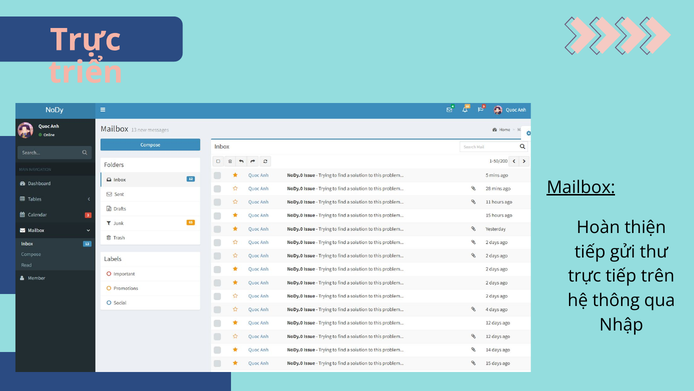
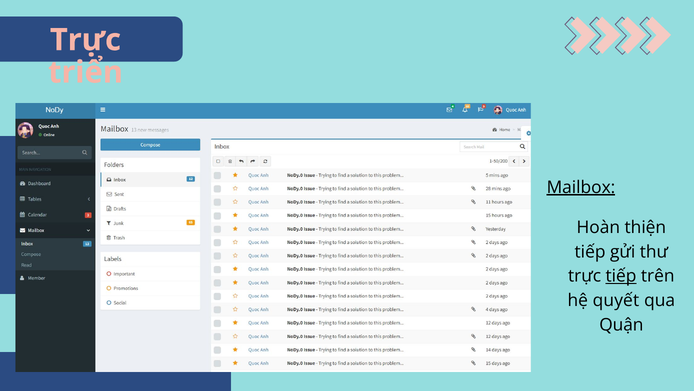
tiếp underline: none -> present (621, 276)
thông: thông -> quyết (616, 300)
Nhập: Nhập -> Quận (621, 324)
